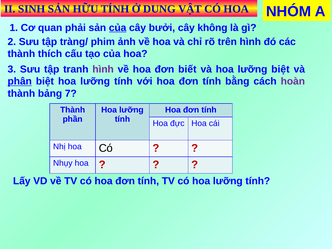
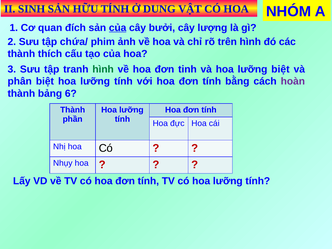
phải: phải -> đích (75, 28)
không: không -> lượng (212, 28)
tràng/: tràng/ -> chứa/ (74, 42)
hình colour: purple -> green (103, 69)
biết: biết -> tinh (187, 69)
phân underline: present -> none (20, 81)
7: 7 -> 6 (71, 93)
